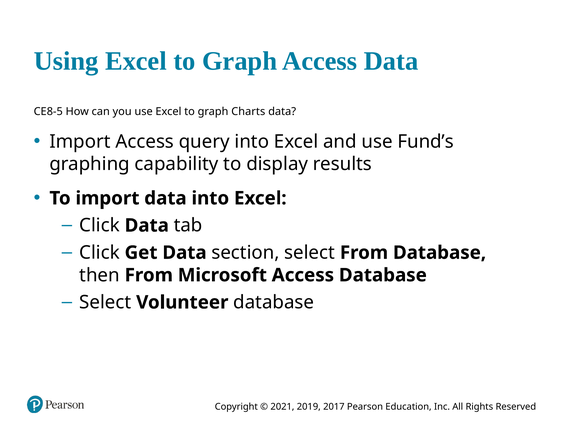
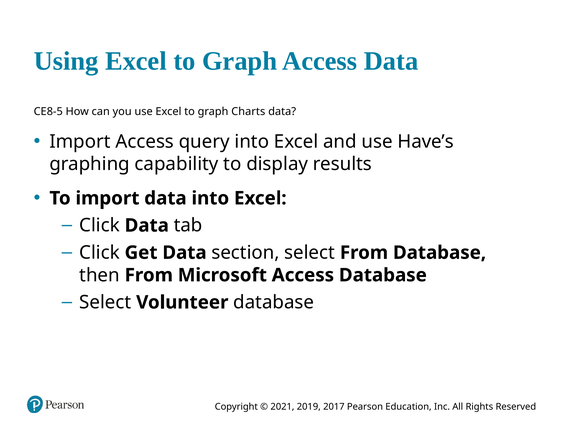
Fund’s: Fund’s -> Have’s (426, 141)
